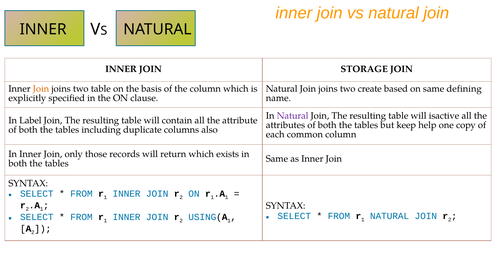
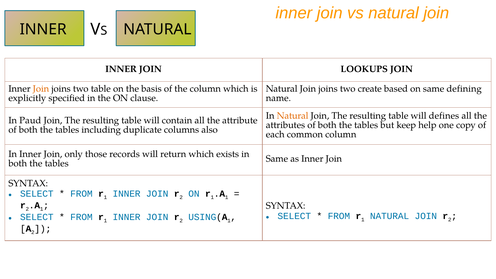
STORAGE: STORAGE -> LOOKUPS (364, 69)
Natural colour: purple -> orange (293, 116)
isactive: isactive -> defines (444, 116)
Label: Label -> Paud (30, 120)
